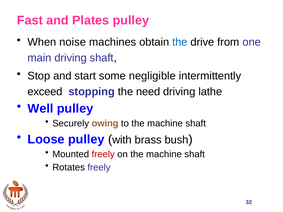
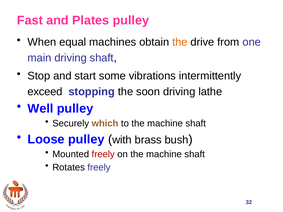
noise: noise -> equal (73, 42)
the colour: blue -> orange (180, 42)
negligible: negligible -> vibrations (152, 76)
need: need -> soon (148, 92)
owing: owing -> which (105, 124)
